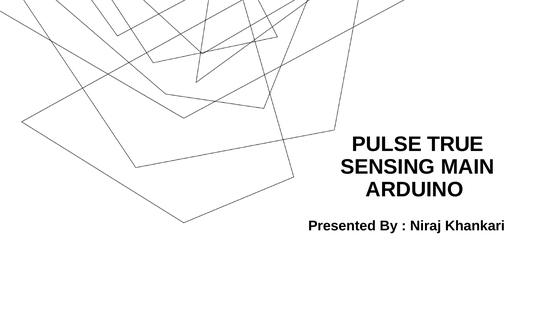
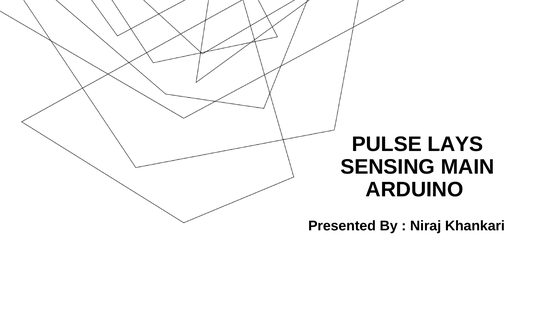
TRUE: TRUE -> LAYS (455, 144)
